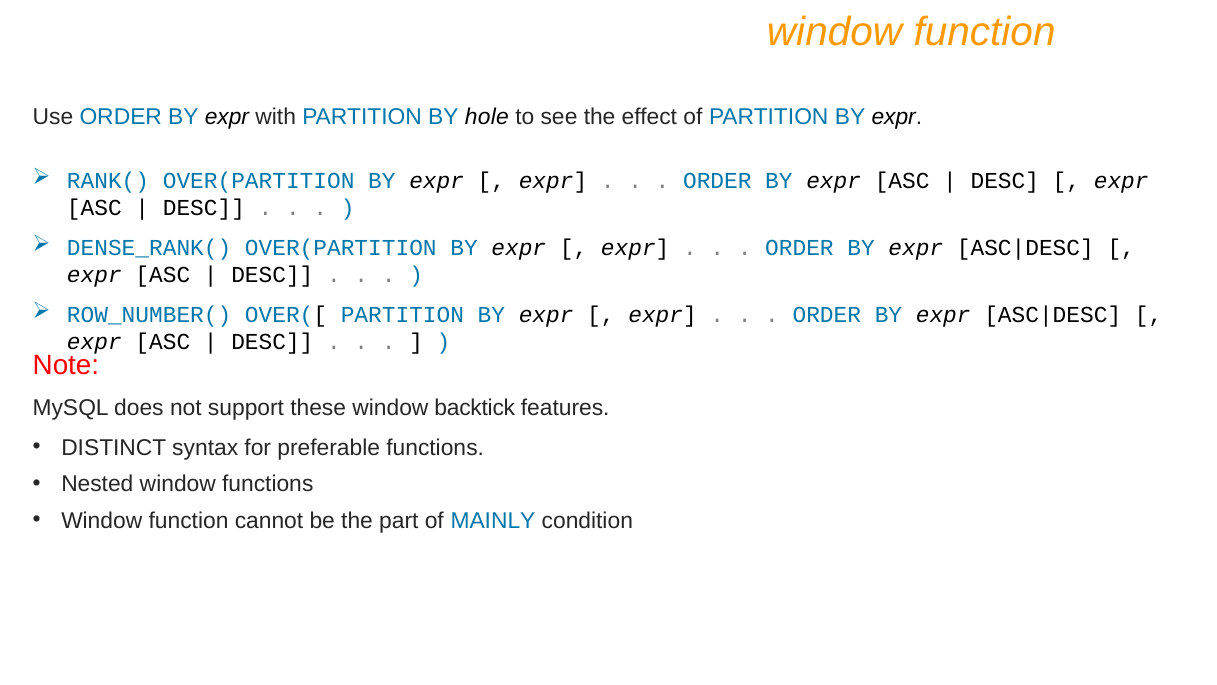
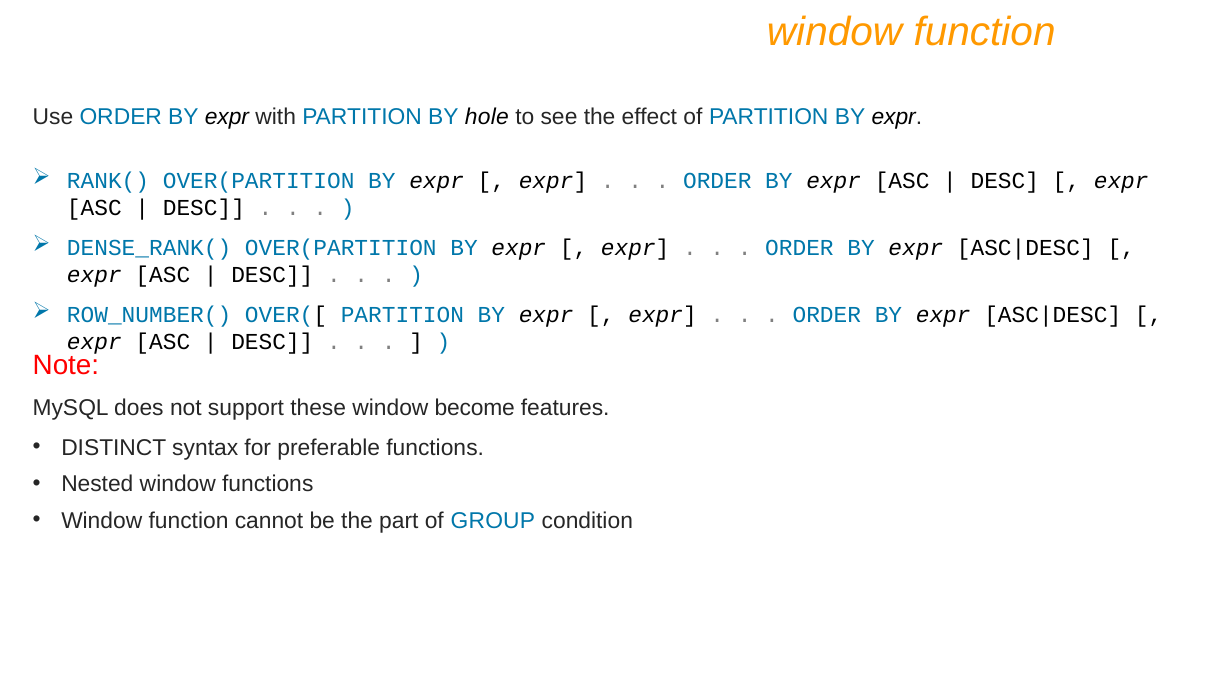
backtick: backtick -> become (475, 408)
MAINLY: MAINLY -> GROUP (493, 520)
